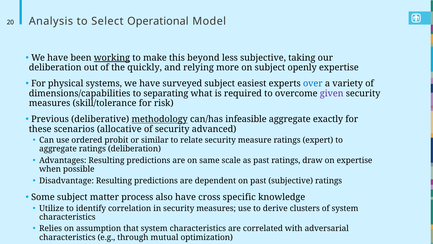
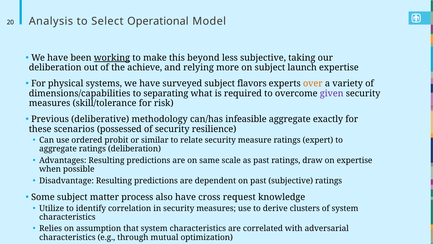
quickly: quickly -> achieve (145, 67)
openly: openly -> launch (302, 67)
easiest: easiest -> flavors (252, 83)
over colour: blue -> orange (313, 83)
methodology underline: present -> none (160, 119)
allocative: allocative -> possessed (119, 129)
advanced: advanced -> resilience (214, 129)
specific: specific -> request (239, 197)
